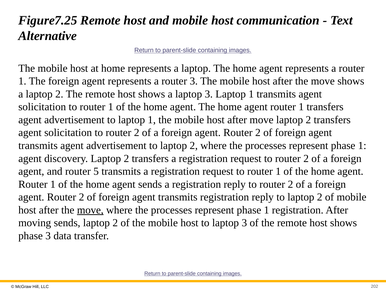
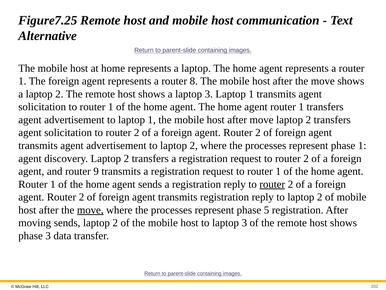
router 3: 3 -> 8 (194, 81)
5: 5 -> 9 (96, 171)
router underline: none -> present (272, 184)
1: 1 -> 5 (267, 210)
